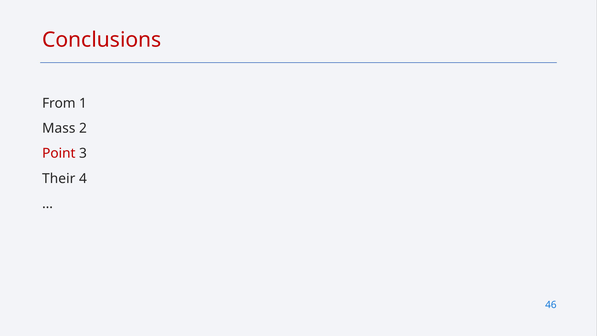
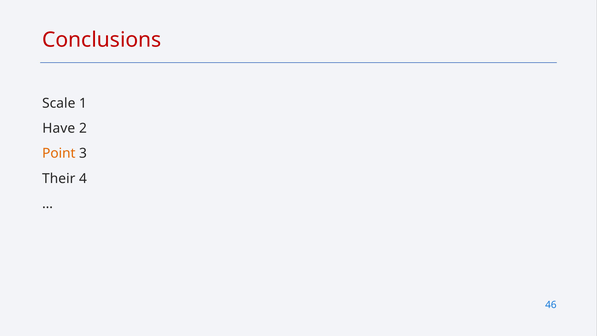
From: From -> Scale (59, 103)
Mass: Mass -> Have (59, 128)
Point colour: red -> orange (59, 153)
